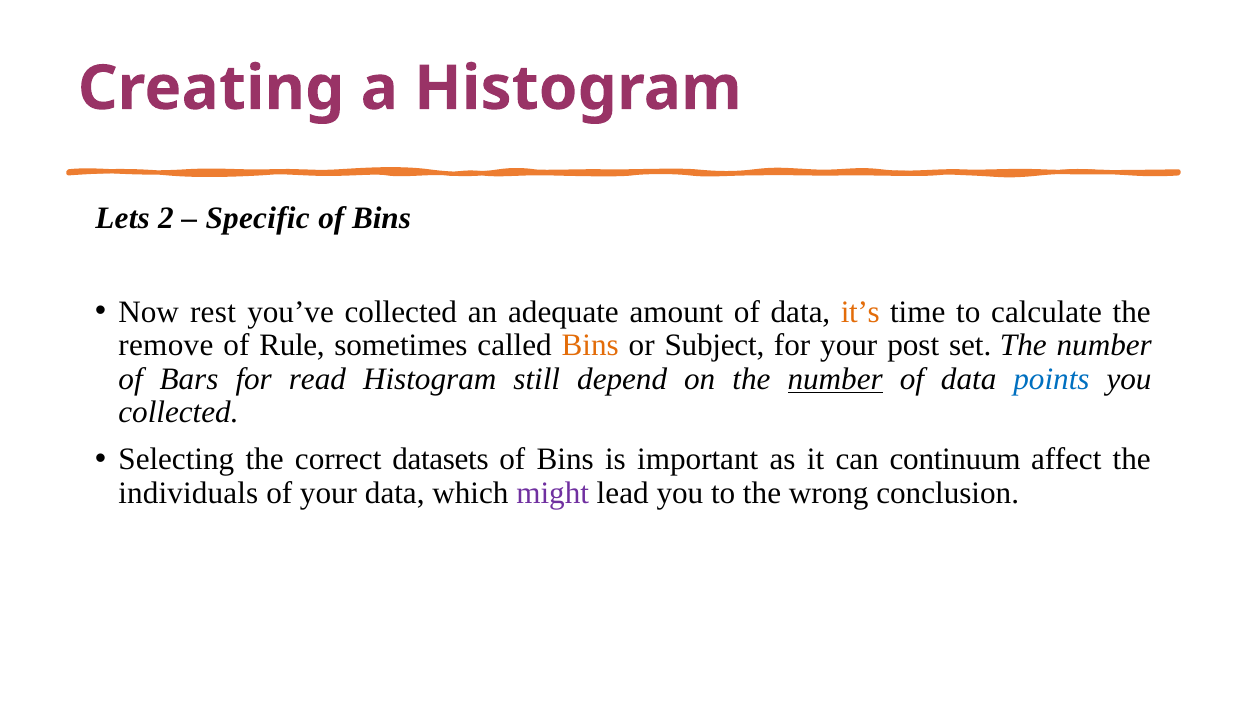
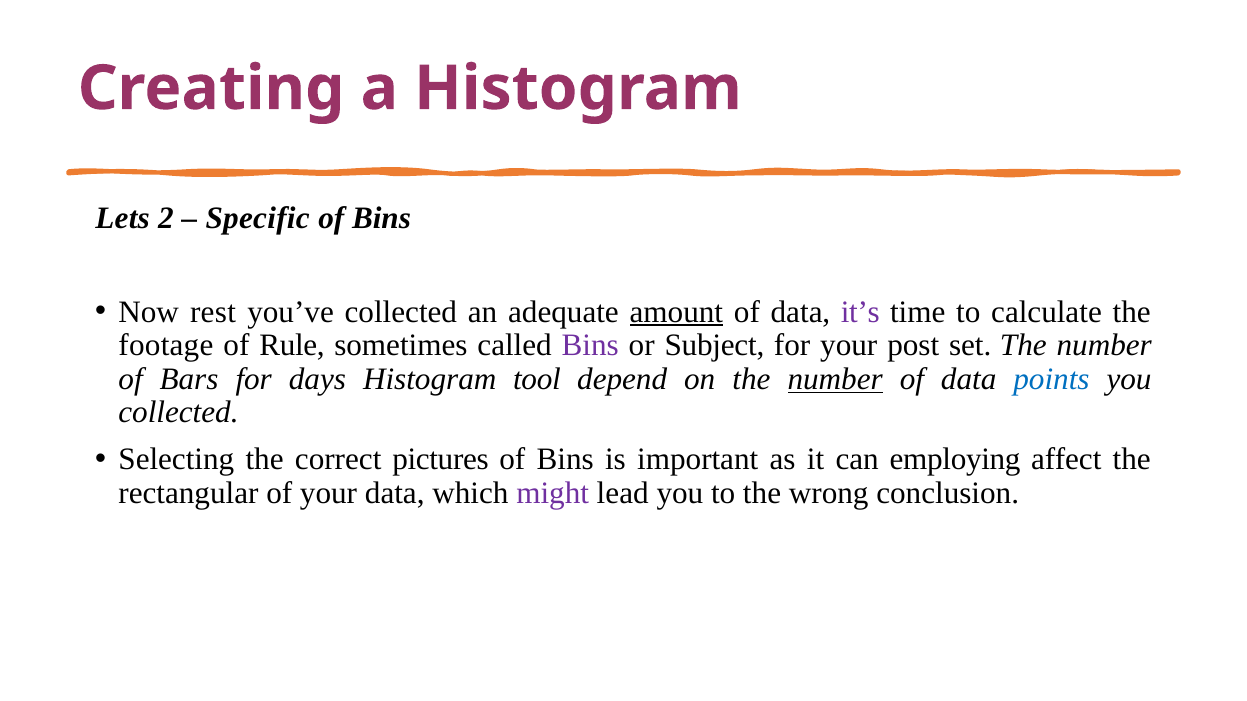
amount underline: none -> present (676, 312)
it’s colour: orange -> purple (860, 312)
remove: remove -> footage (166, 346)
Bins colour: orange -> purple (590, 346)
read: read -> days (317, 379)
still: still -> tool (537, 379)
datasets: datasets -> pictures (440, 460)
continuum: continuum -> employing (955, 460)
individuals: individuals -> rectangular (188, 493)
